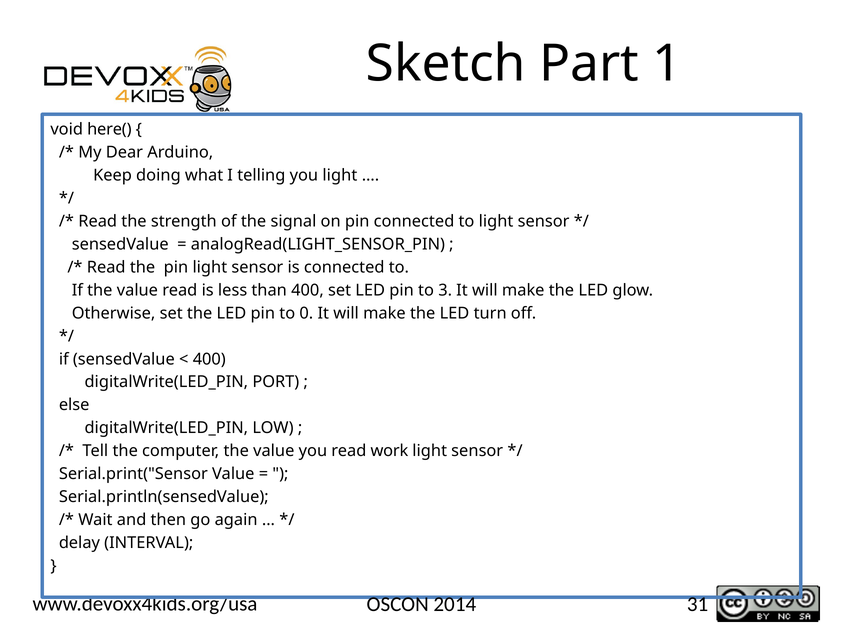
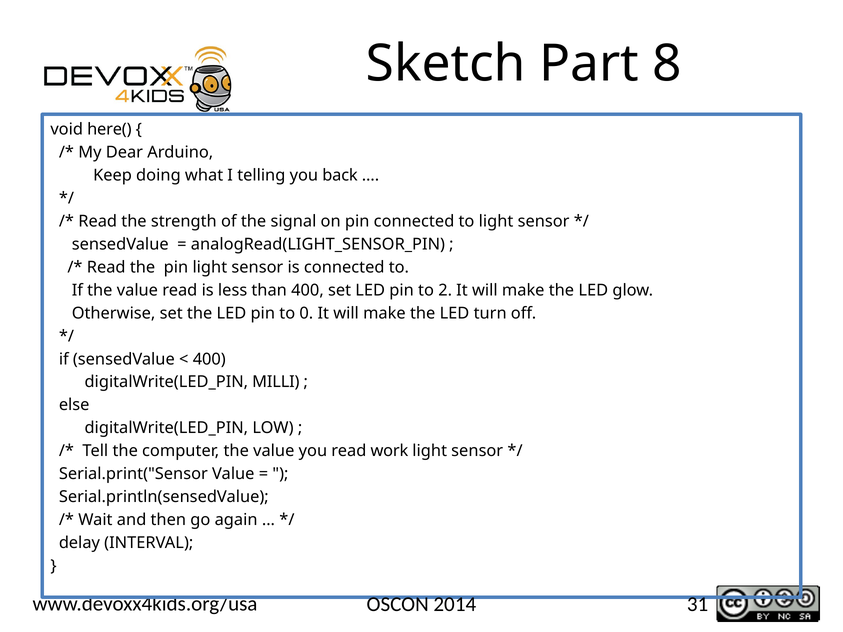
1: 1 -> 8 (667, 64)
you light: light -> back (340, 176)
3: 3 -> 2 (445, 290)
PORT: PORT -> MILLI (276, 382)
